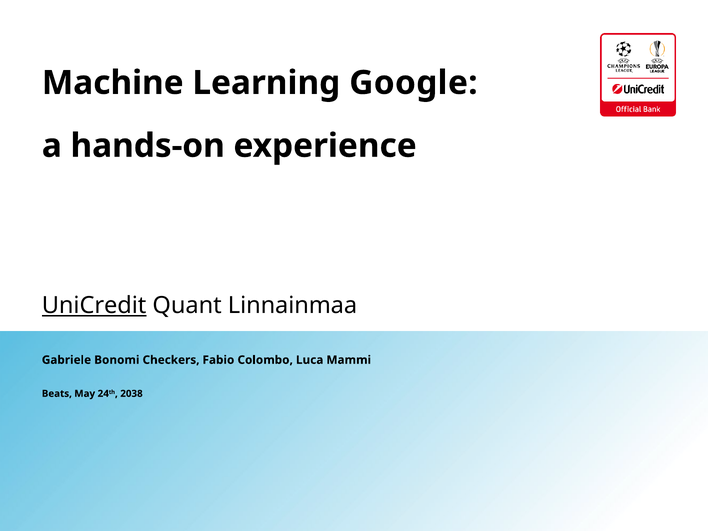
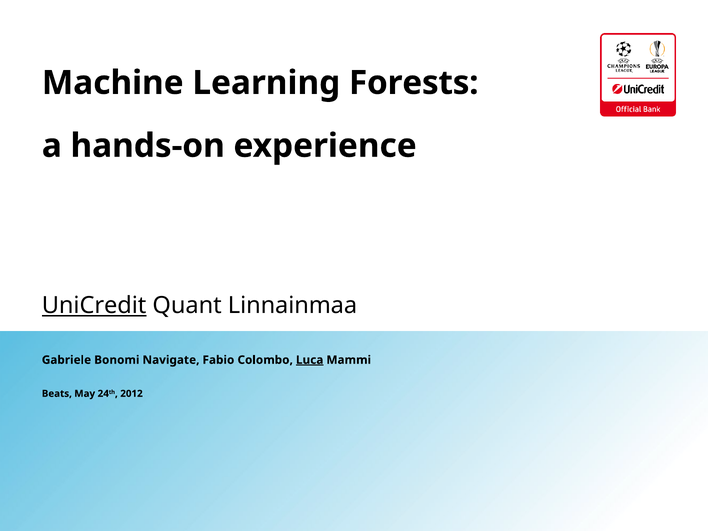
Google: Google -> Forests (414, 83)
Checkers: Checkers -> Navigate (171, 360)
Luca underline: none -> present (310, 360)
2038: 2038 -> 2012 (131, 394)
